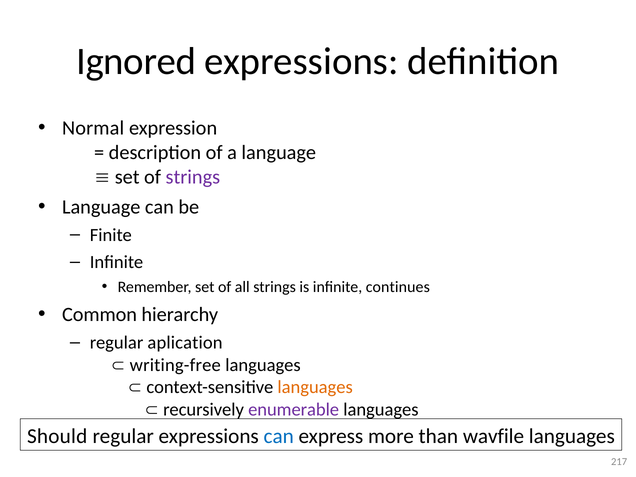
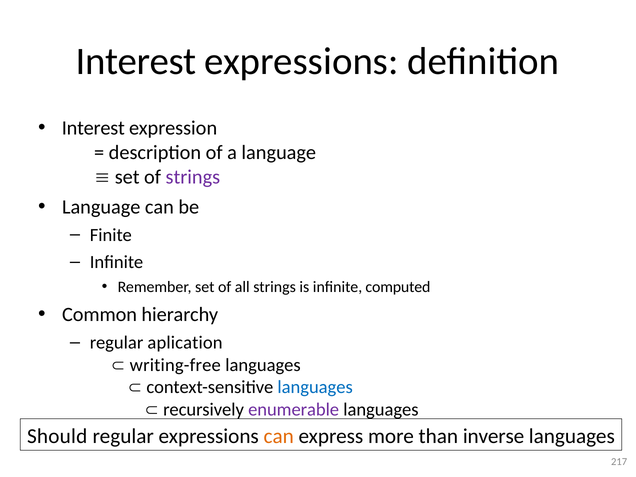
Ignored: Ignored -> Interest (136, 62)
Normal: Normal -> Interest (93, 128)
continues: continues -> computed (398, 287)
languages colour: orange -> blue (315, 387)
can colour: blue -> orange (279, 436)
wavfile: wavfile -> inverse (494, 436)
